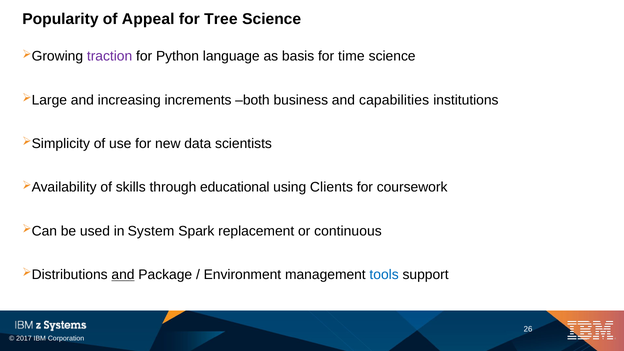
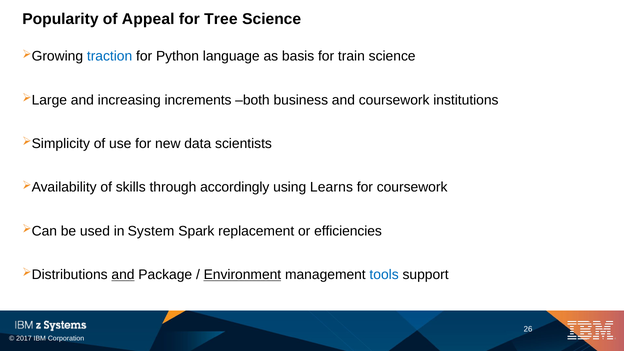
traction colour: purple -> blue (110, 56)
time: time -> train (351, 56)
and capabilities: capabilities -> coursework (394, 100)
educational: educational -> accordingly (235, 187)
Clients: Clients -> Learns (331, 187)
continuous: continuous -> efficiencies (348, 231)
Environment underline: none -> present (242, 275)
